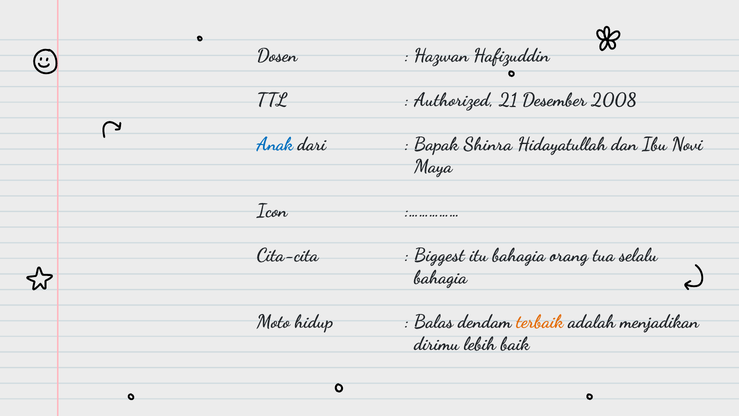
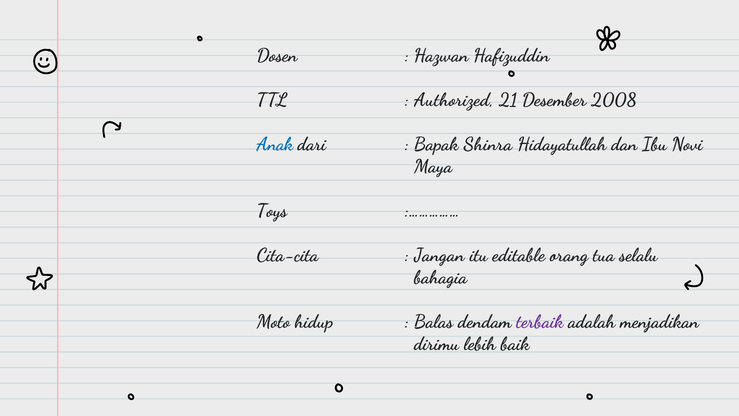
Icon: Icon -> Toys (272, 210)
Biggest: Biggest -> Jangan (439, 254)
itu bahagia: bahagia -> editable (519, 254)
terbaik colour: orange -> purple (540, 321)
